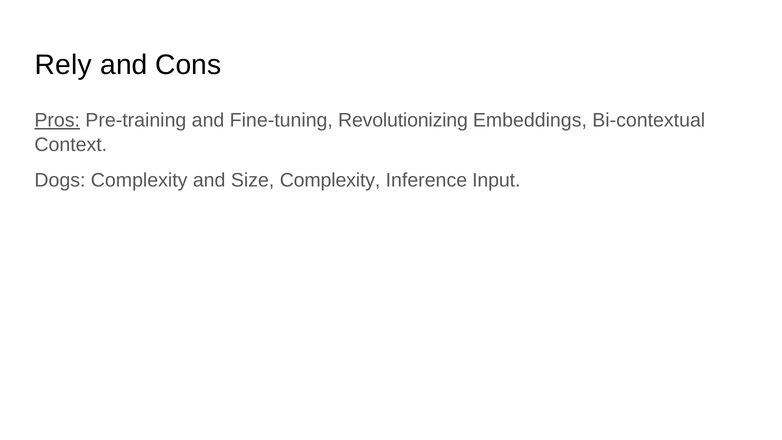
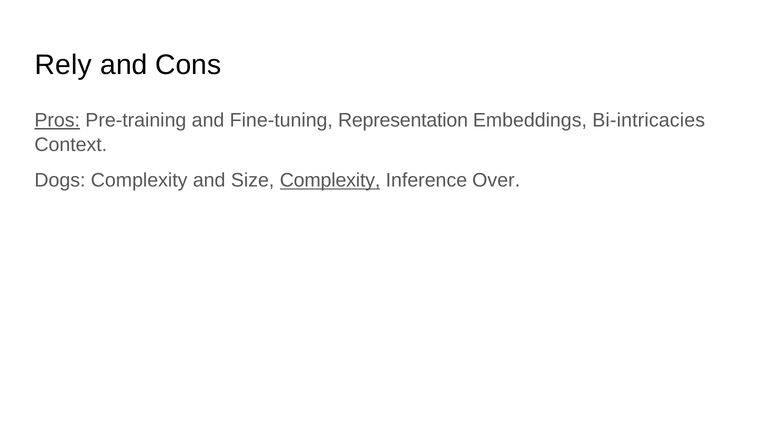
Revolutionizing: Revolutionizing -> Representation (403, 120)
Bi-contextual: Bi-contextual -> Bi-intricacies (649, 120)
Complexity underline: none -> present (330, 180)
Input: Input -> Over (496, 180)
